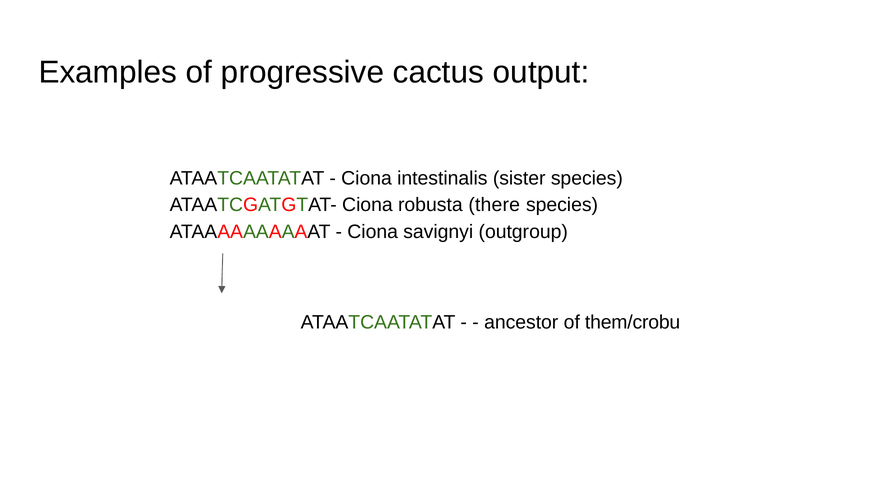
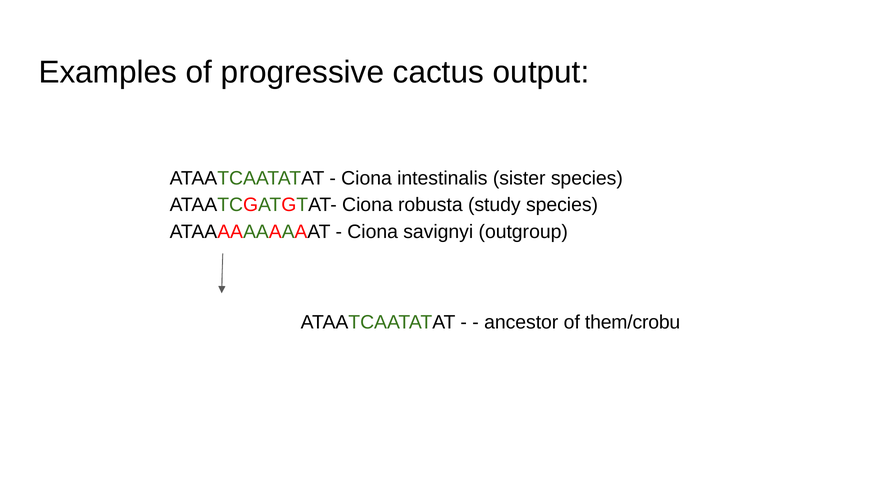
there: there -> study (494, 205)
